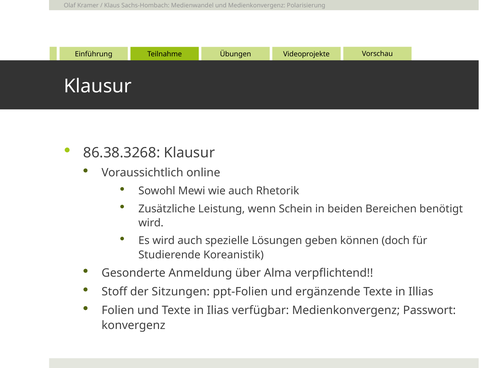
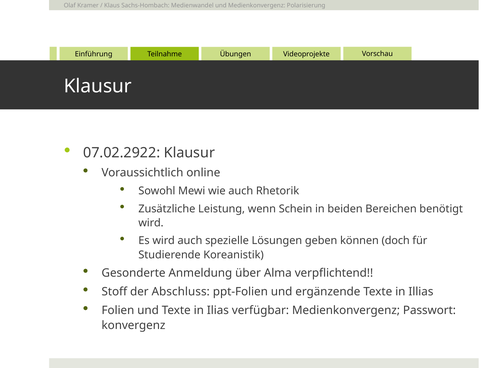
86.38.3268: 86.38.3268 -> 07.02.2922 (122, 153)
Sitzungen: Sitzungen -> Abschluss (181, 292)
